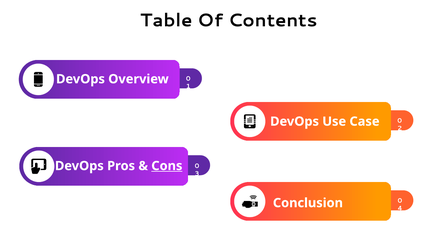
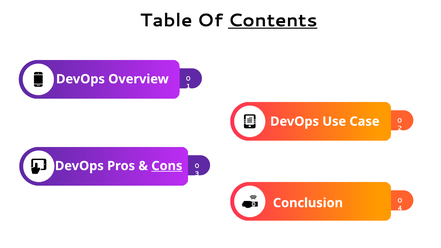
Contents underline: none -> present (273, 20)
